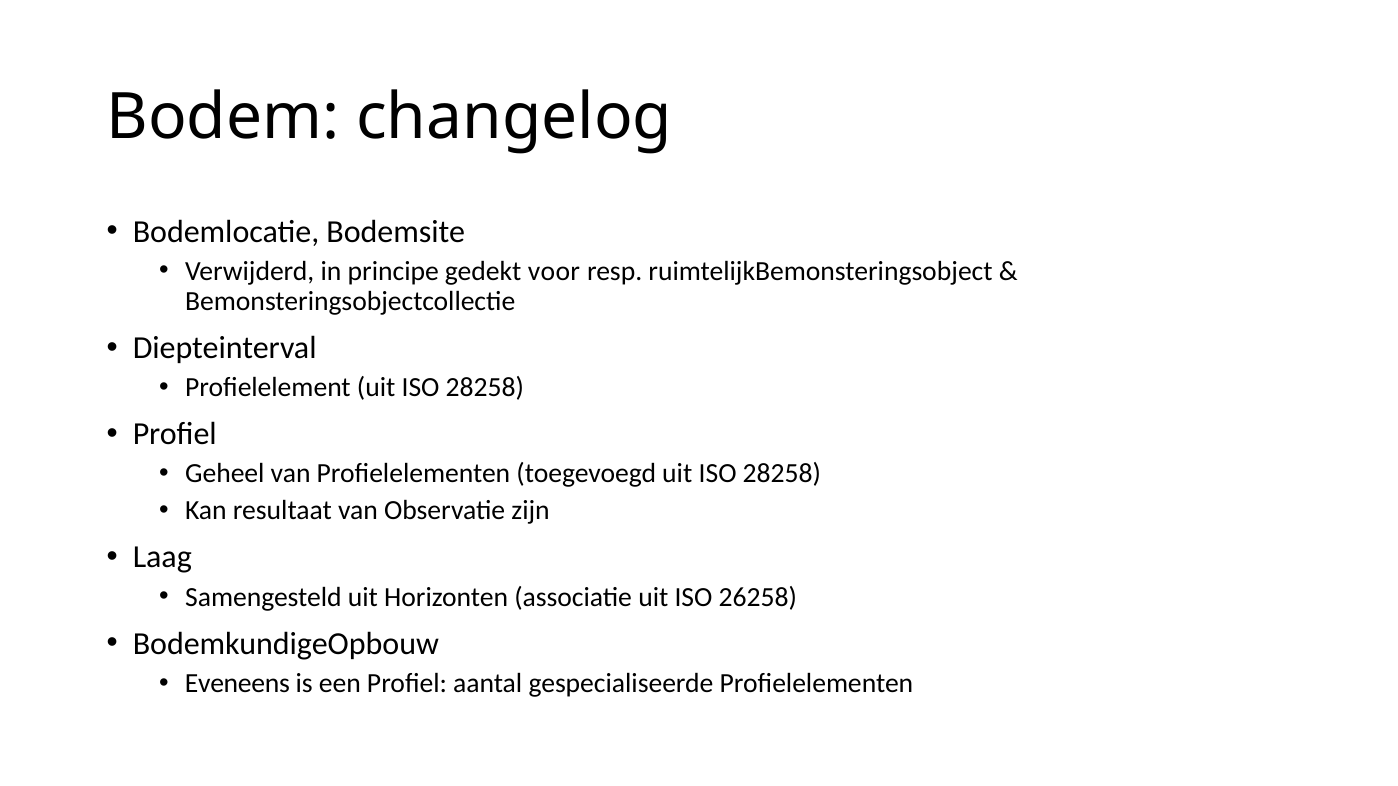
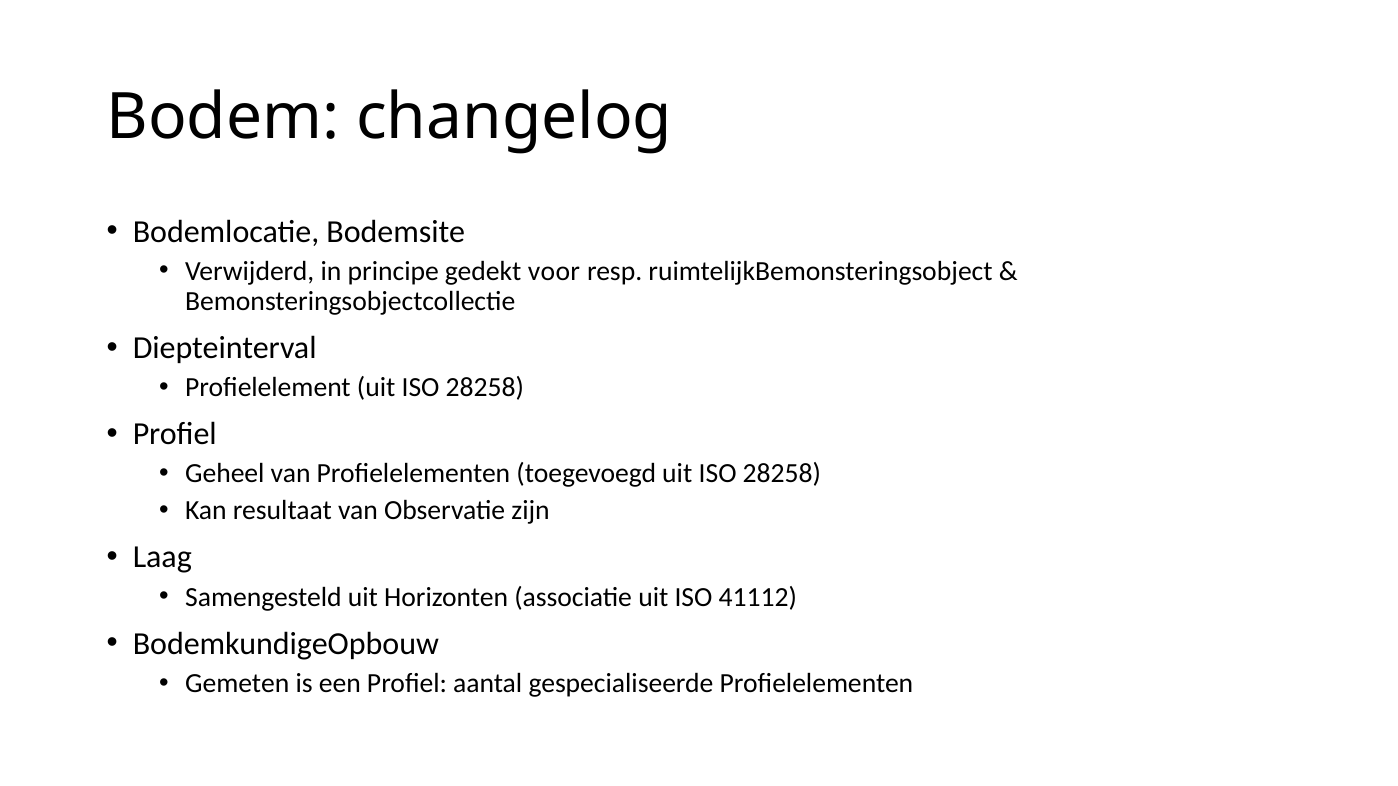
26258: 26258 -> 41112 (758, 597)
Eveneens: Eveneens -> Gemeten (237, 683)
